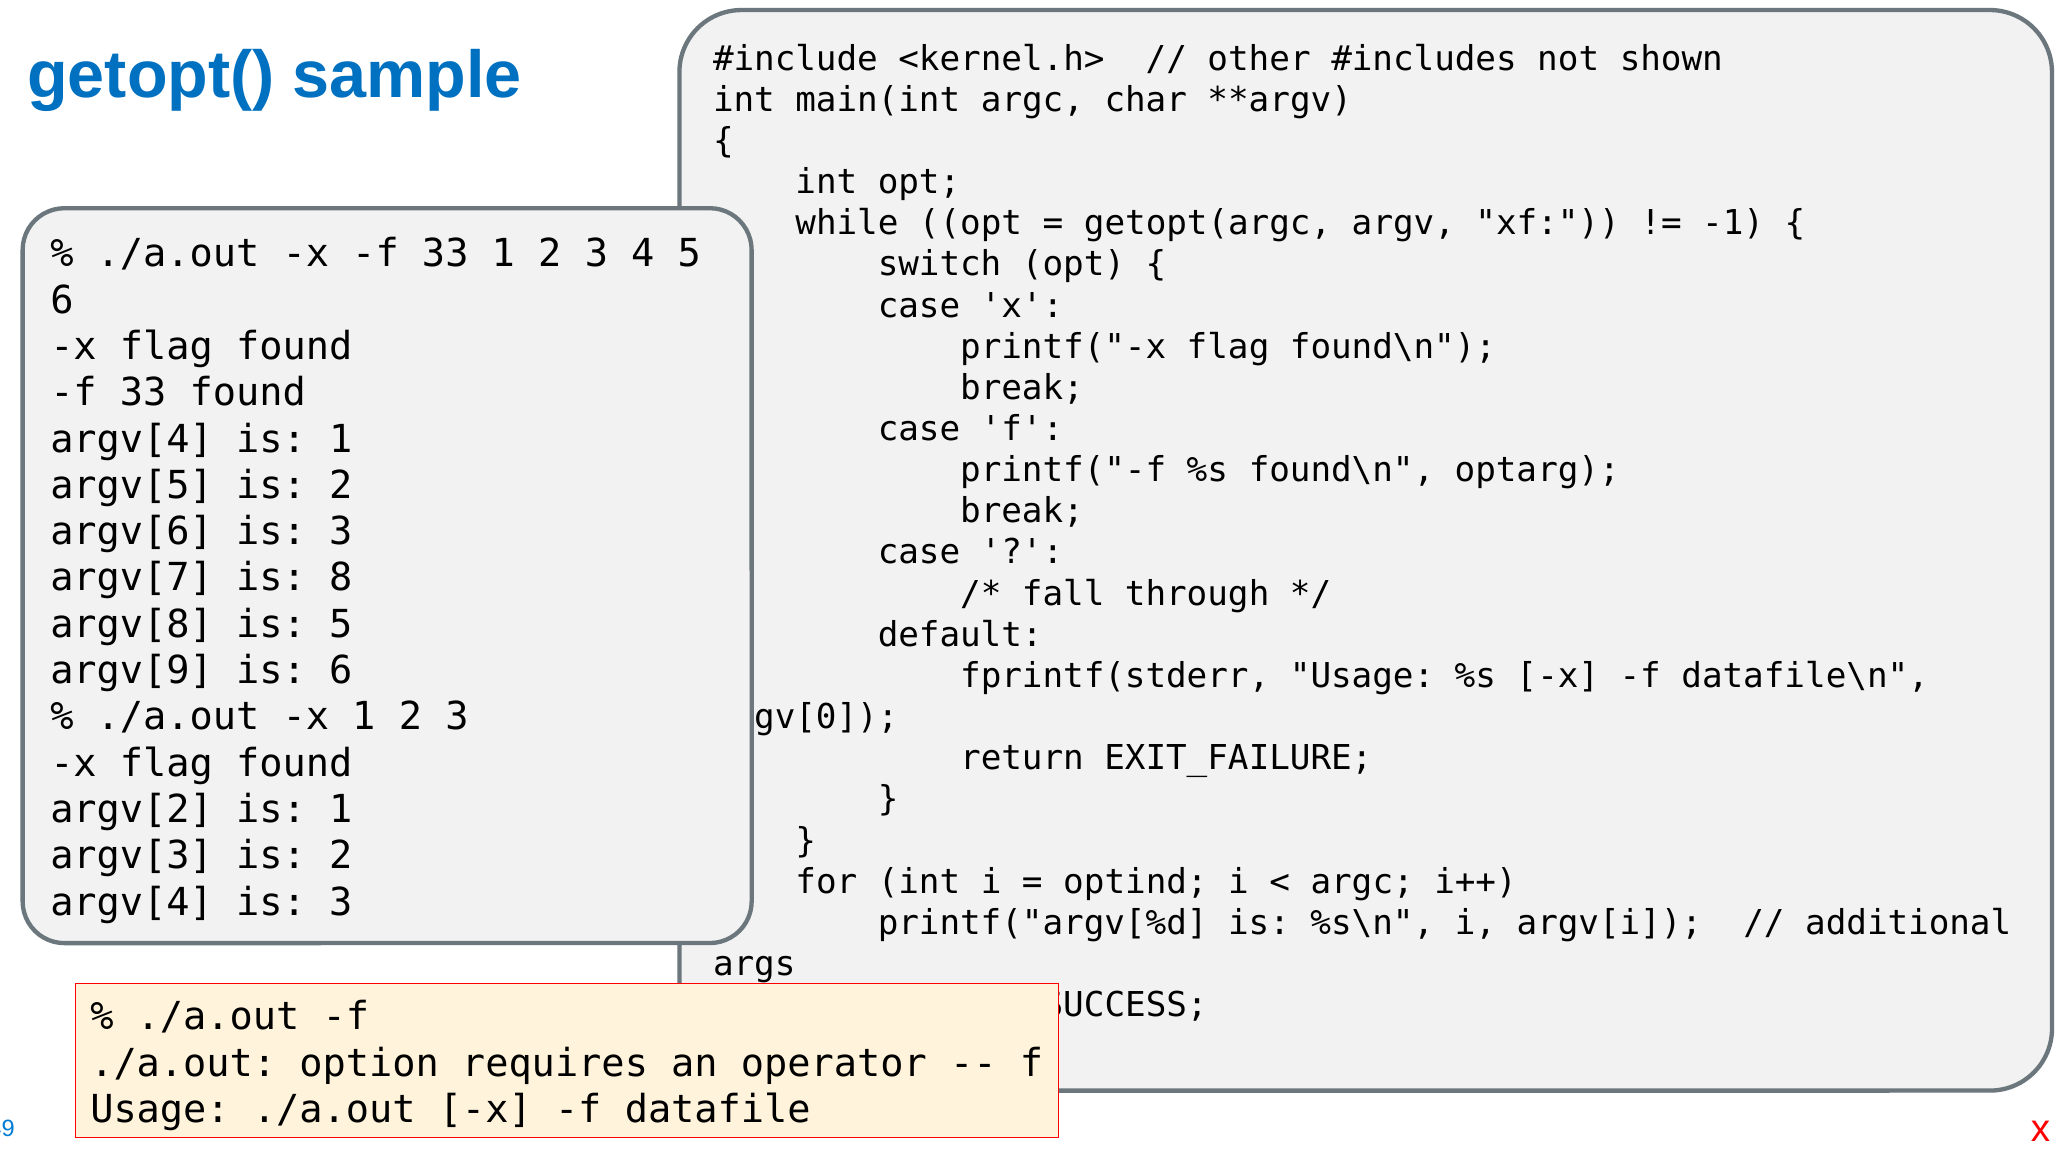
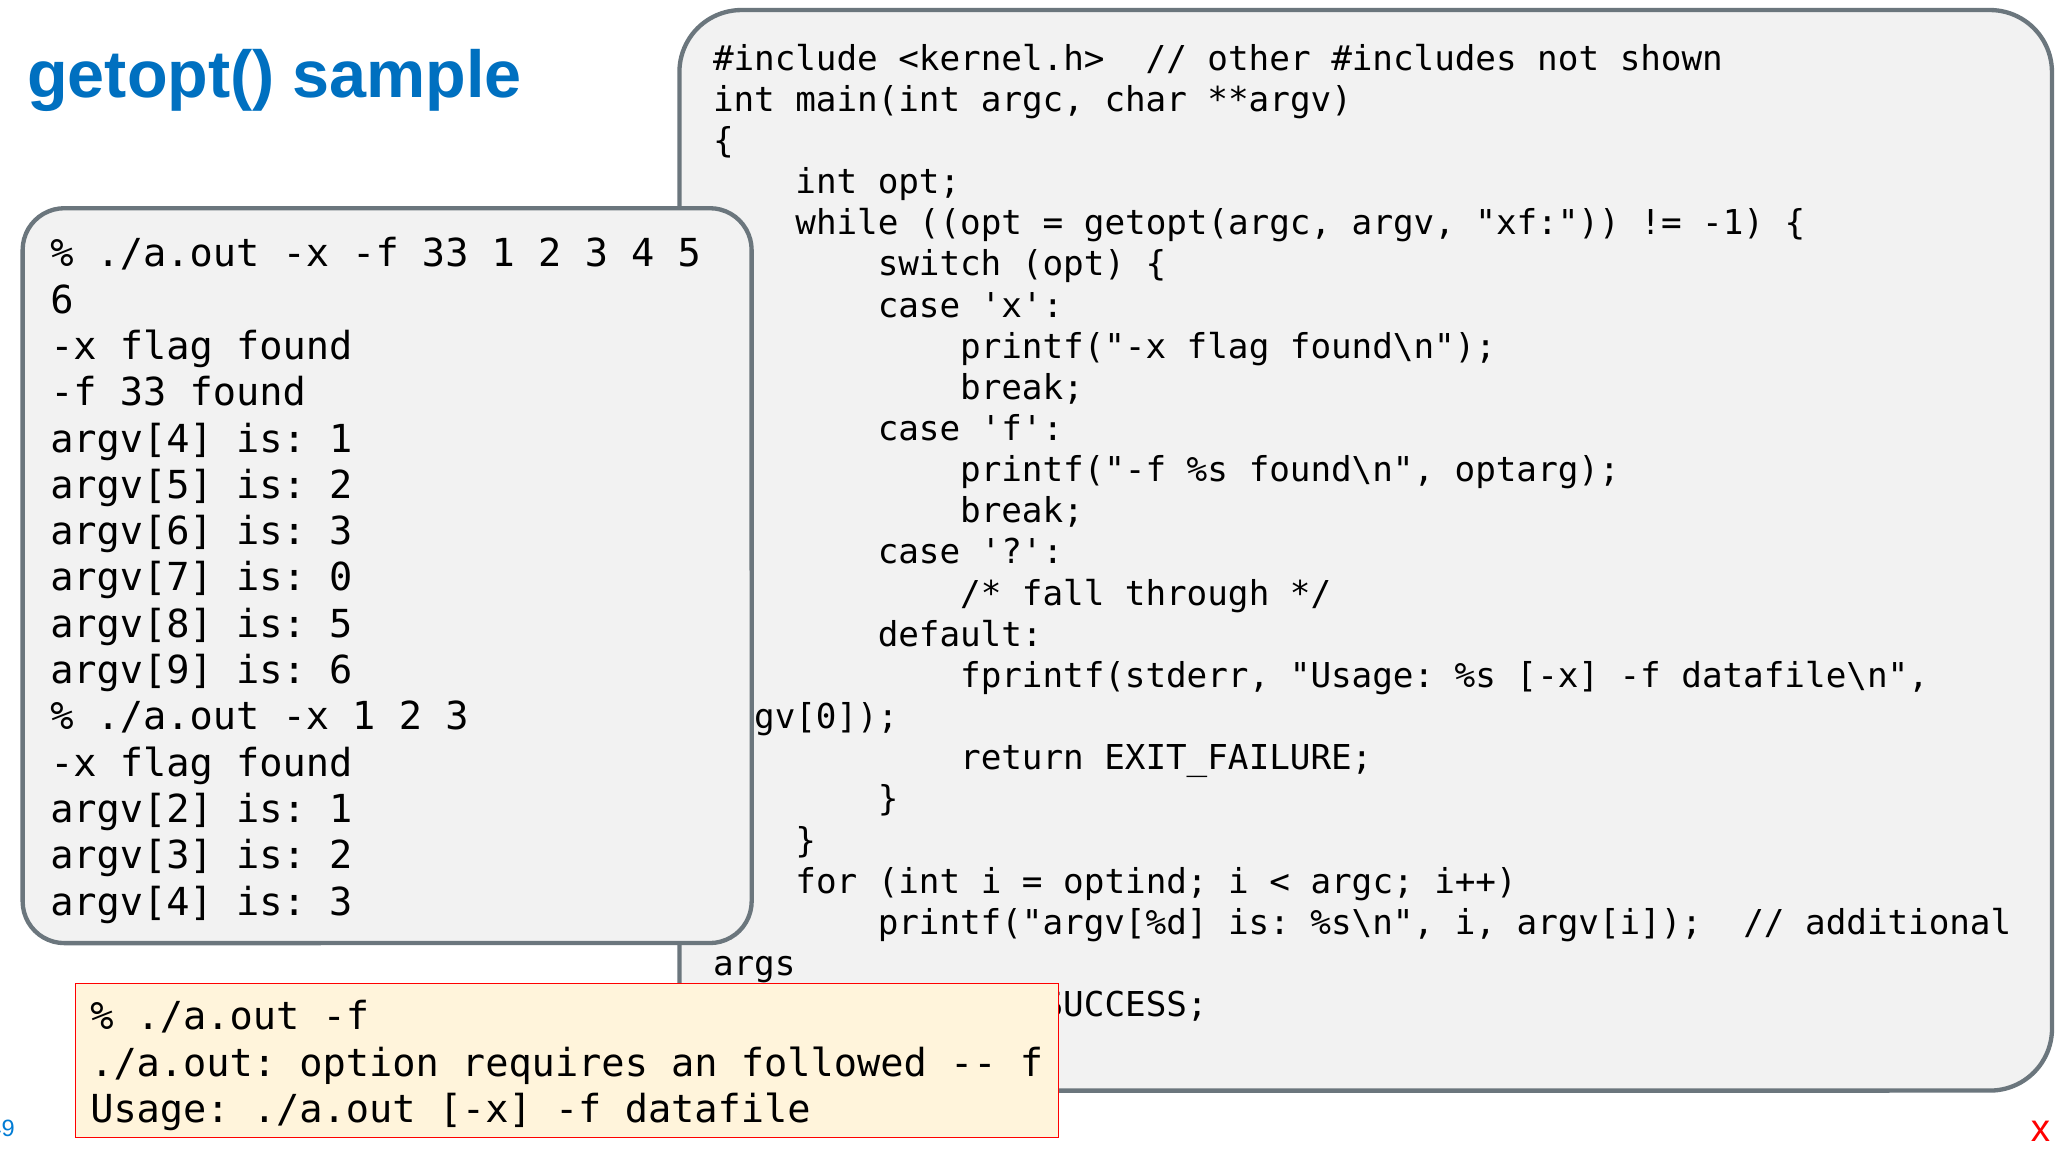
8: 8 -> 0 (341, 579)
operator: operator -> followed (834, 1064)
